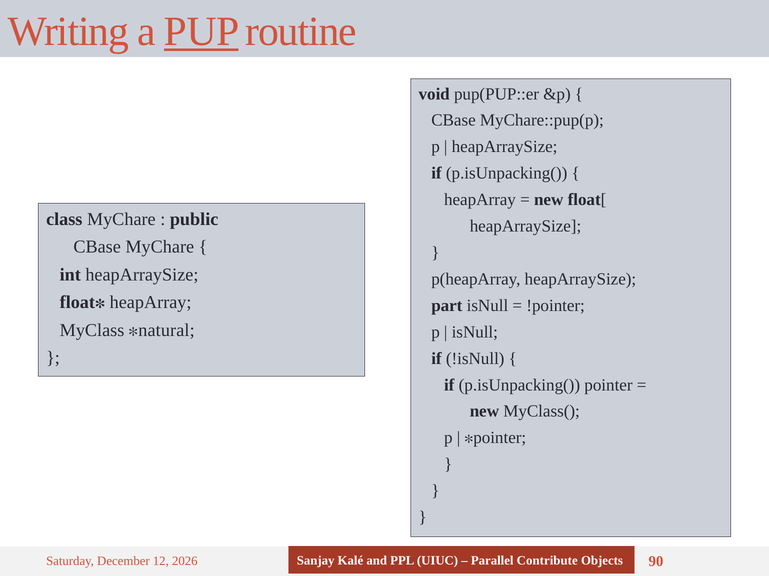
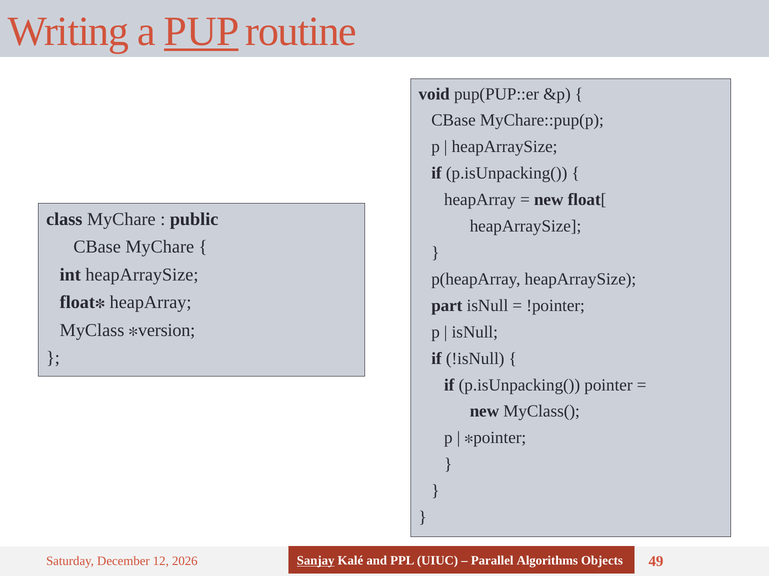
natural: natural -> version (167, 331)
Sanjay underline: none -> present (316, 561)
Contribute: Contribute -> Algorithms (547, 561)
90: 90 -> 49 (656, 562)
